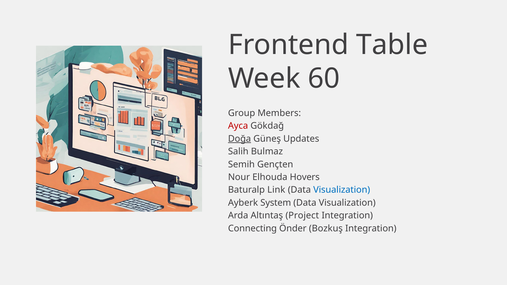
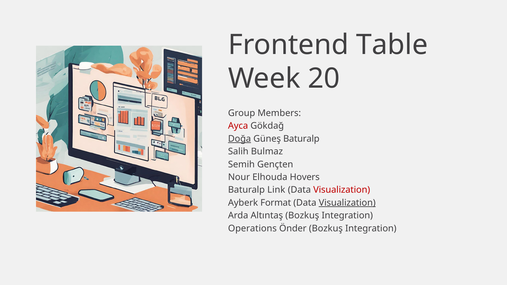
60: 60 -> 20 (324, 79)
Güneş Updates: Updates -> Baturalp (301, 139)
Visualization colour: blue -> red (342, 190)
System: System -> Format (276, 203)
Visualization underline: none -> present (347, 203)
Altıntaş Project: Project -> Bozkuş (302, 216)
Connecting: Connecting -> Operations (252, 229)
